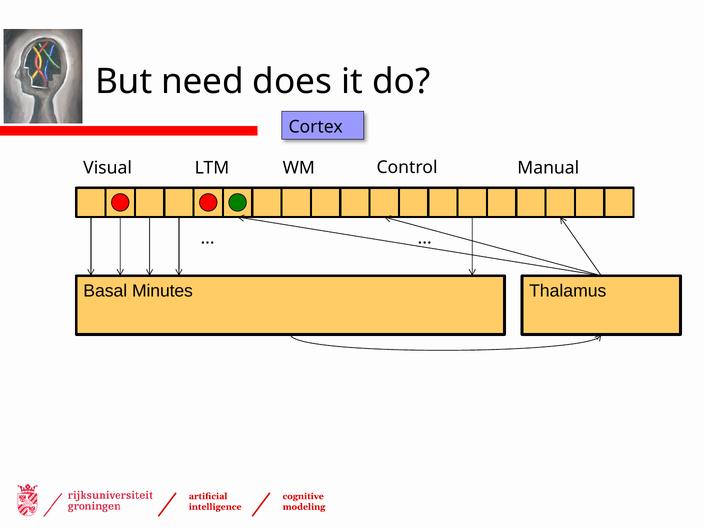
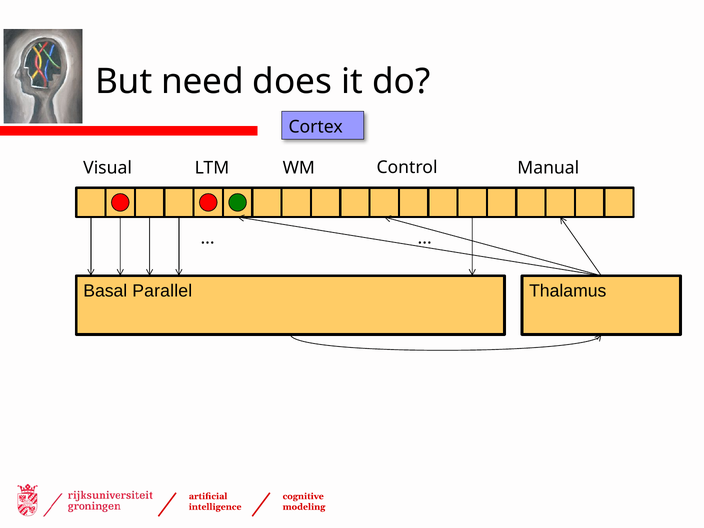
Minutes: Minutes -> Parallel (162, 291)
